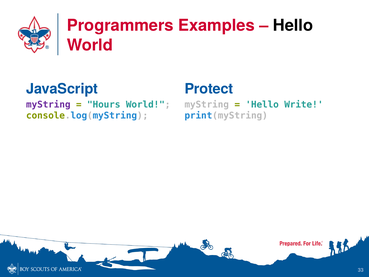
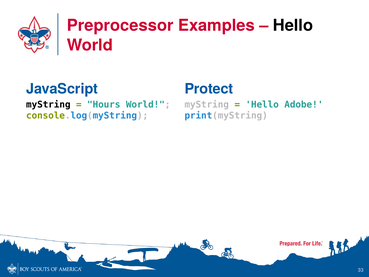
Programmers: Programmers -> Preprocessor (120, 25)
myString colour: purple -> black (48, 105)
Write: Write -> Adobe (304, 105)
